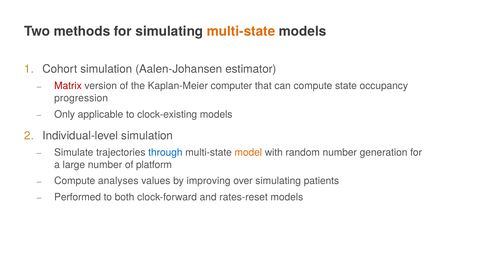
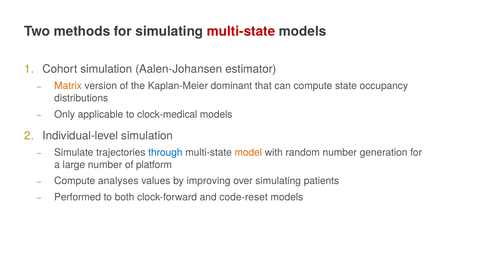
multi-state colour: orange -> red (241, 31)
Matrix colour: red -> orange (68, 86)
computer: computer -> dominant (231, 86)
progression: progression -> distributions (81, 98)
clock-existing: clock-existing -> clock-medical (167, 114)
rates-reset: rates-reset -> code-reset (244, 197)
